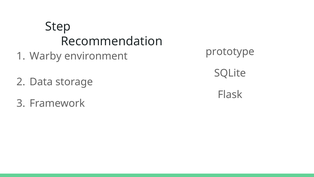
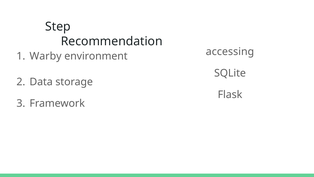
prototype: prototype -> accessing (230, 52)
